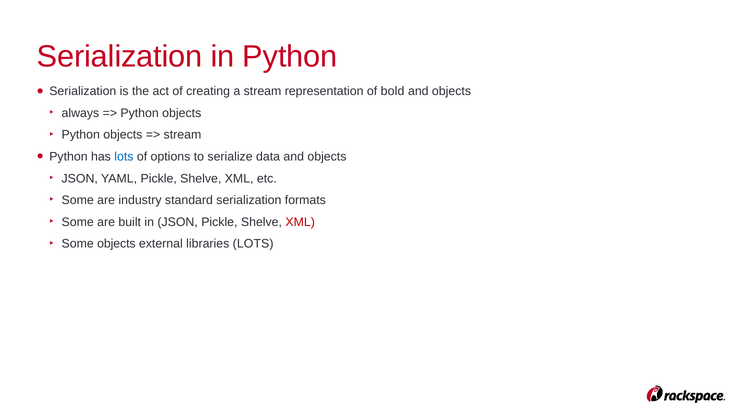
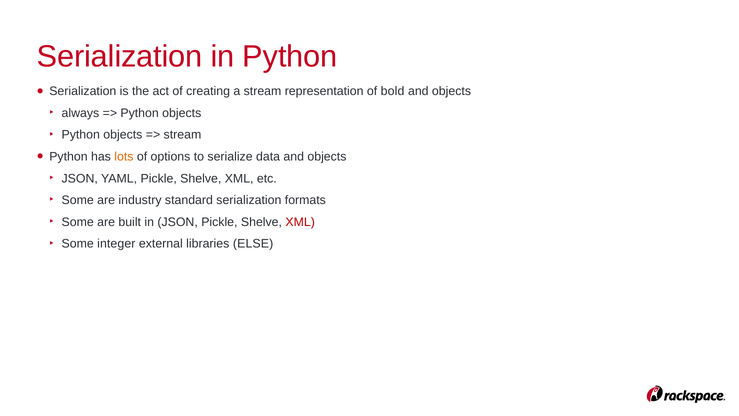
lots colour: blue -> orange (124, 157)
Some objects: objects -> integer (116, 244)
libraries LOTS: LOTS -> ELSE (253, 244)
